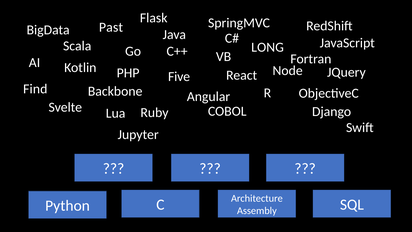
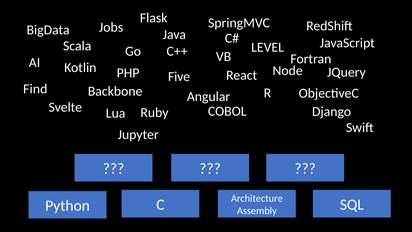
Past: Past -> Jobs (111, 27)
LONG: LONG -> LEVEL (268, 47)
